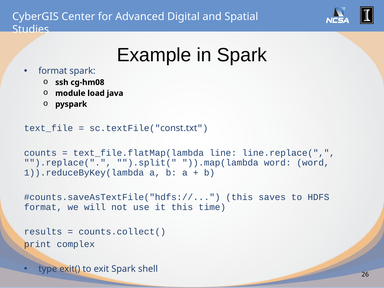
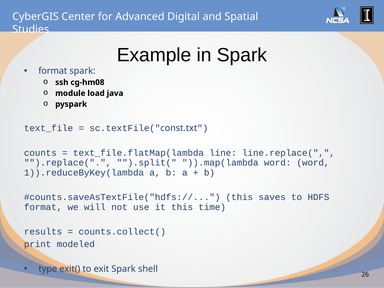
complex: complex -> modeled (76, 244)
